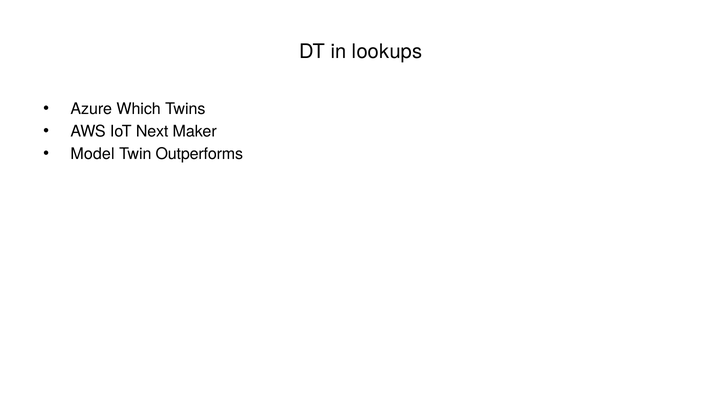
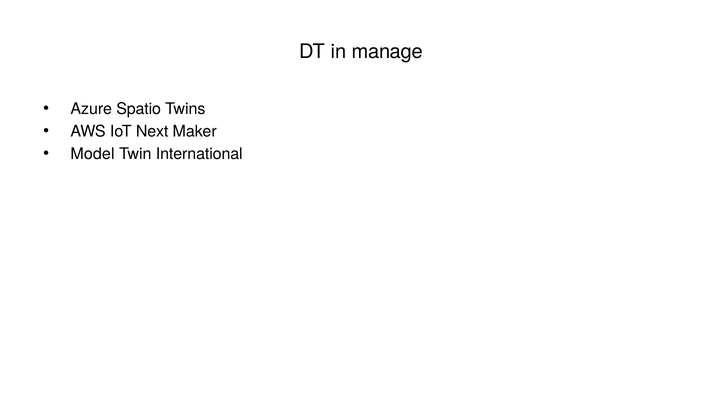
lookups: lookups -> manage (387, 51)
Which: Which -> Spatio (139, 109)
Outperforms: Outperforms -> International (199, 154)
